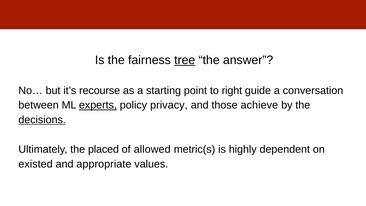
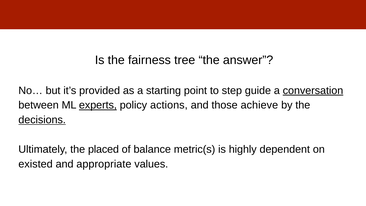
tree underline: present -> none (185, 60)
recourse: recourse -> provided (100, 90)
right: right -> step (232, 90)
conversation underline: none -> present (313, 90)
privacy: privacy -> actions (169, 105)
allowed: allowed -> balance (152, 149)
